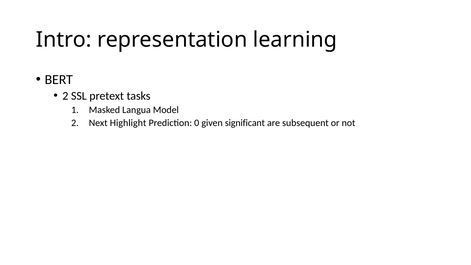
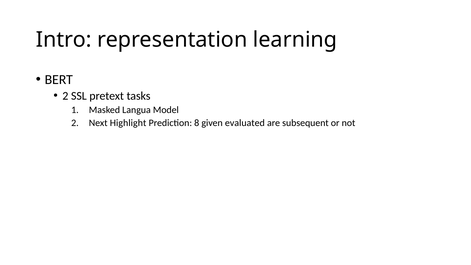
0: 0 -> 8 (197, 123)
significant: significant -> evaluated (245, 123)
